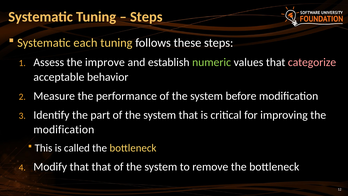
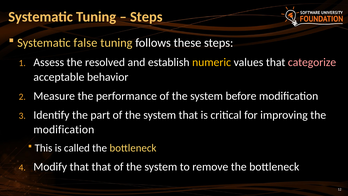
each: each -> false (85, 43)
improve: improve -> resolved (105, 62)
numeric colour: light green -> yellow (212, 62)
